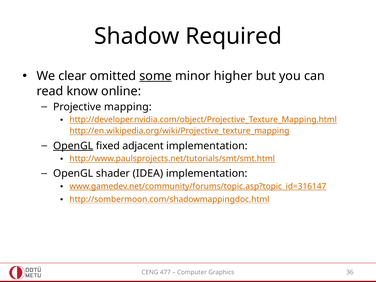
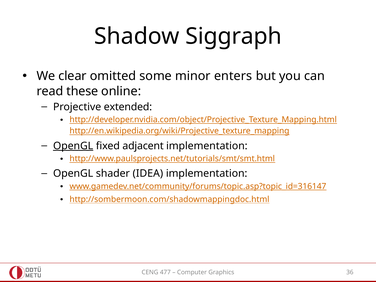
Required: Required -> Siggraph (234, 36)
some underline: present -> none (156, 76)
higher: higher -> enters (233, 76)
know: know -> these (82, 91)
mapping: mapping -> extended (128, 107)
